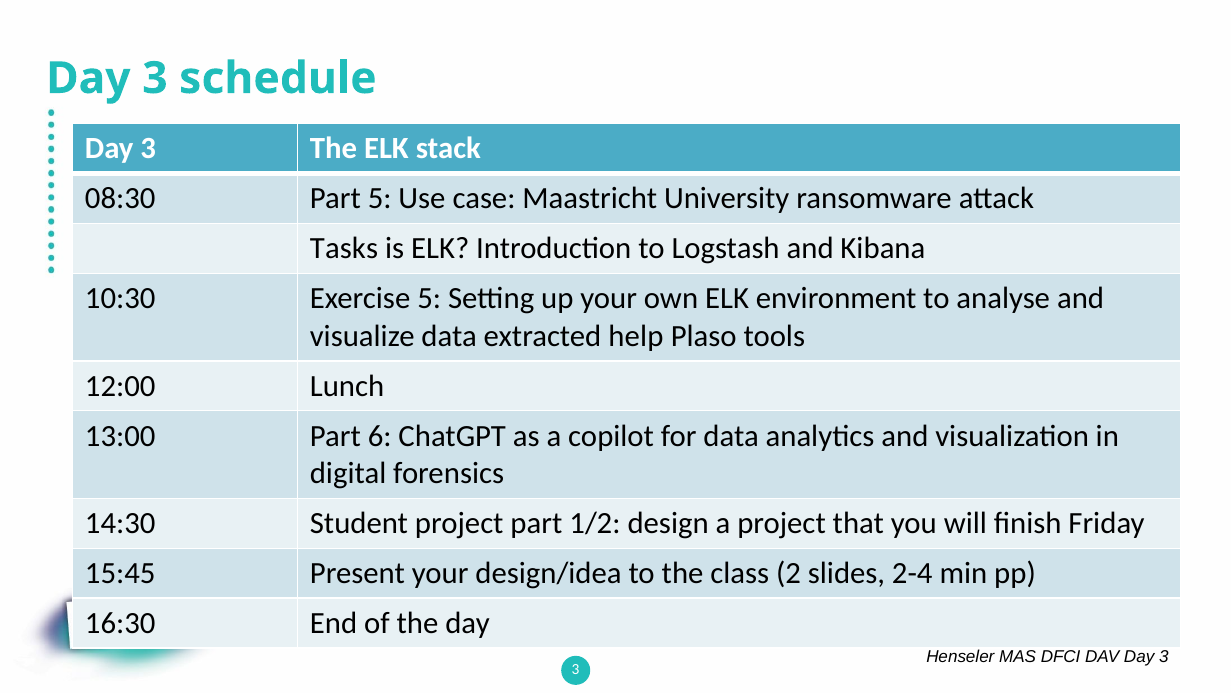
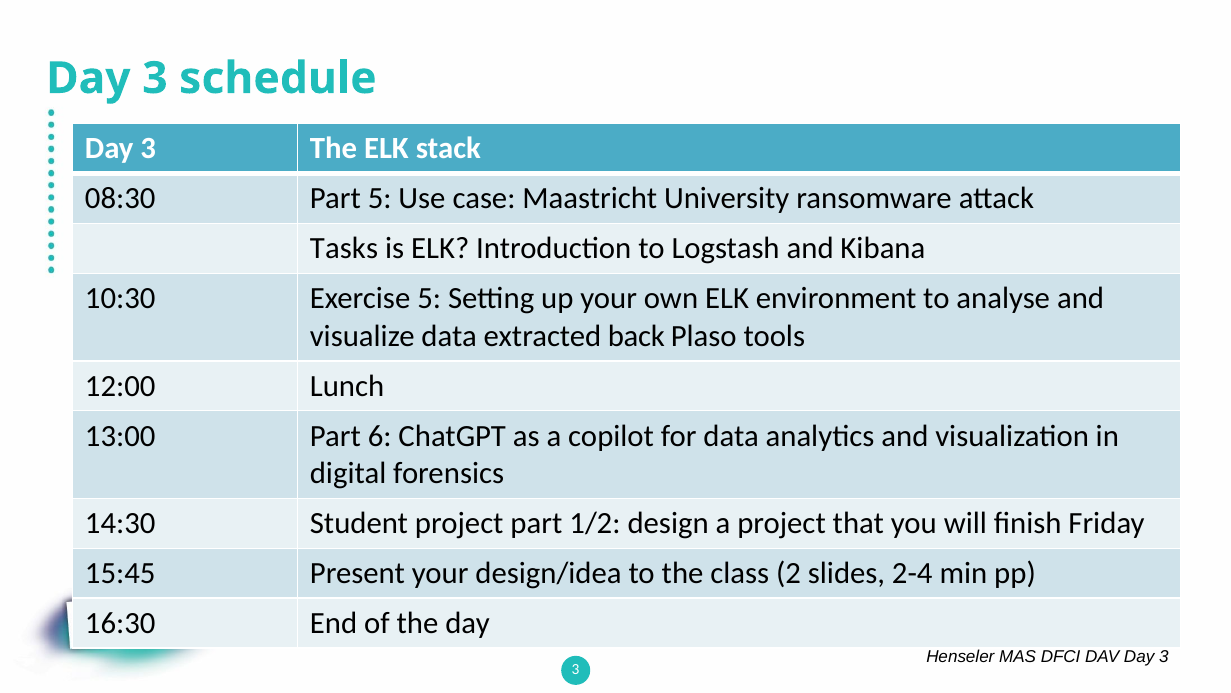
help: help -> back (636, 336)
